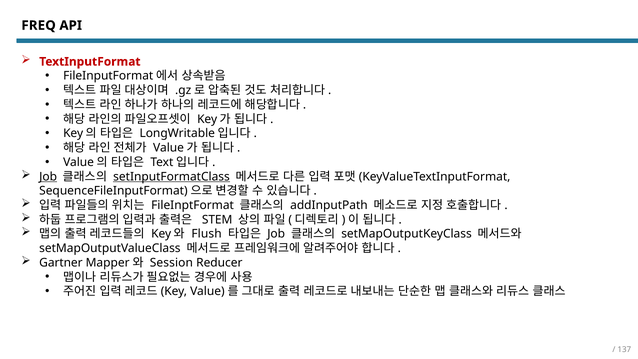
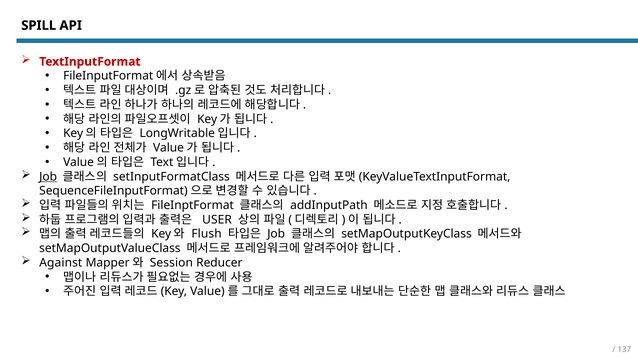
FREQ: FREQ -> SPILL (39, 25)
setInputFormatClass underline: present -> none (172, 177)
STEM: STEM -> USER (217, 220)
Gartner: Gartner -> Against (61, 263)
